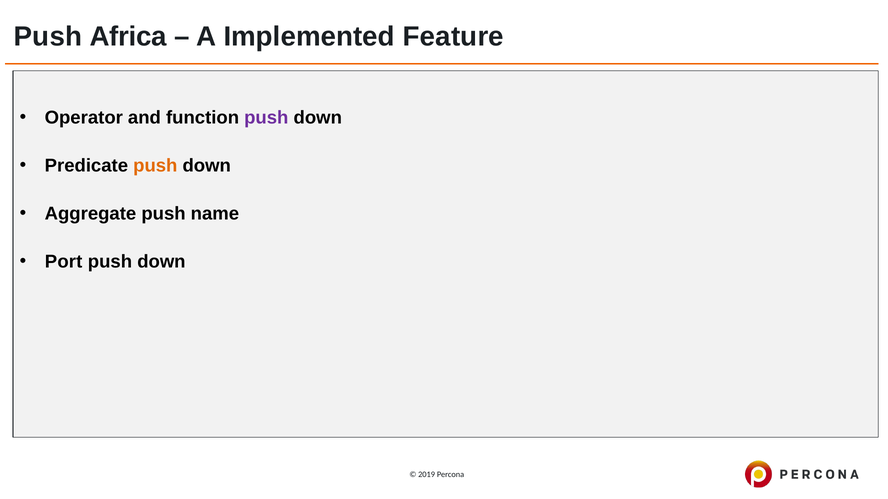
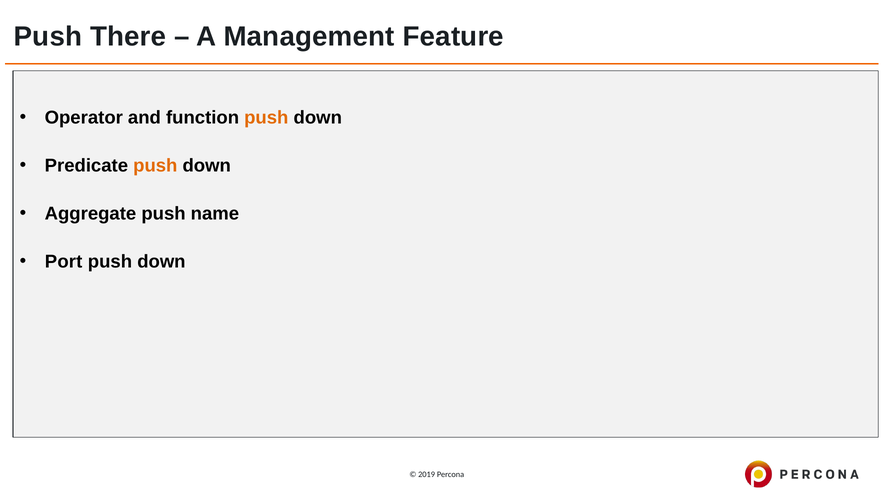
Africa: Africa -> There (128, 37)
Implemented: Implemented -> Management (309, 37)
push colour: purple -> orange (266, 118)
